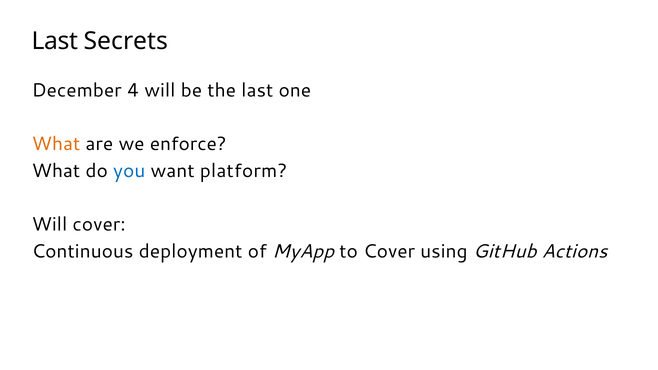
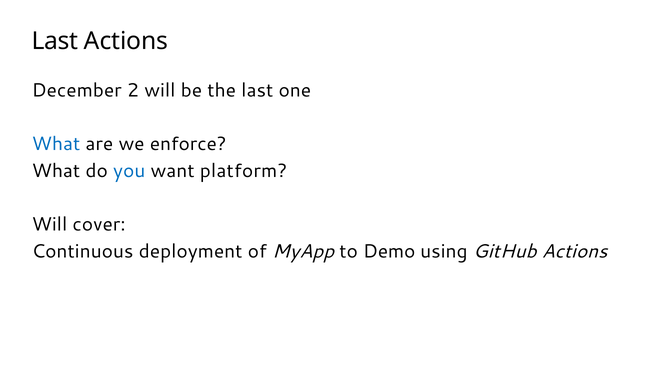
Last Secrets: Secrets -> Actions (126, 41)
4: 4 -> 2 (133, 90)
What colour: orange -> blue (56, 144)
to Cover: Cover -> Demo (389, 252)
